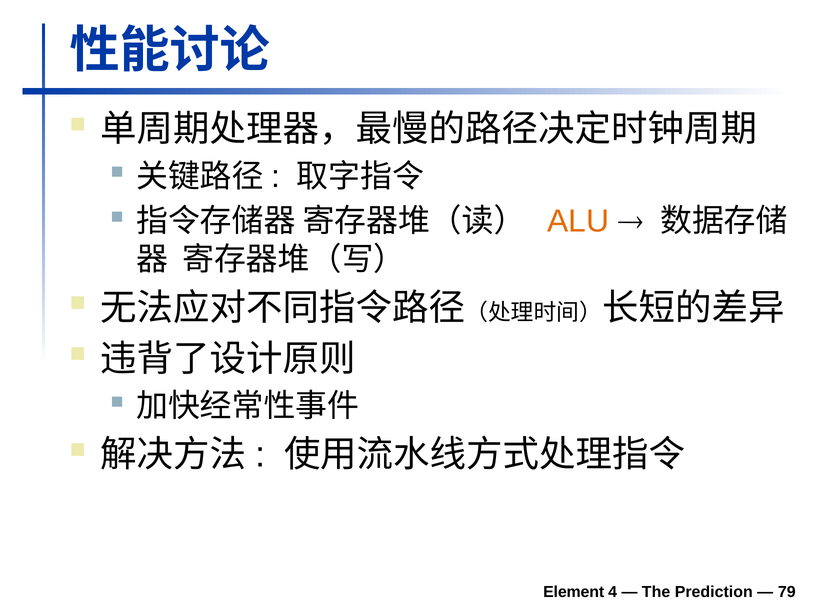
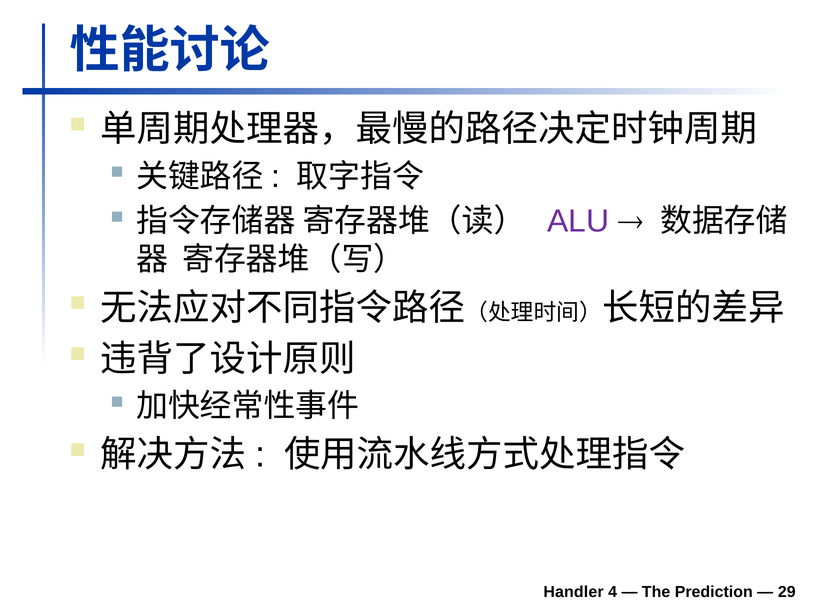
ALU colour: orange -> purple (578, 221)
Element: Element -> Handler (574, 592)
79: 79 -> 29 (787, 592)
